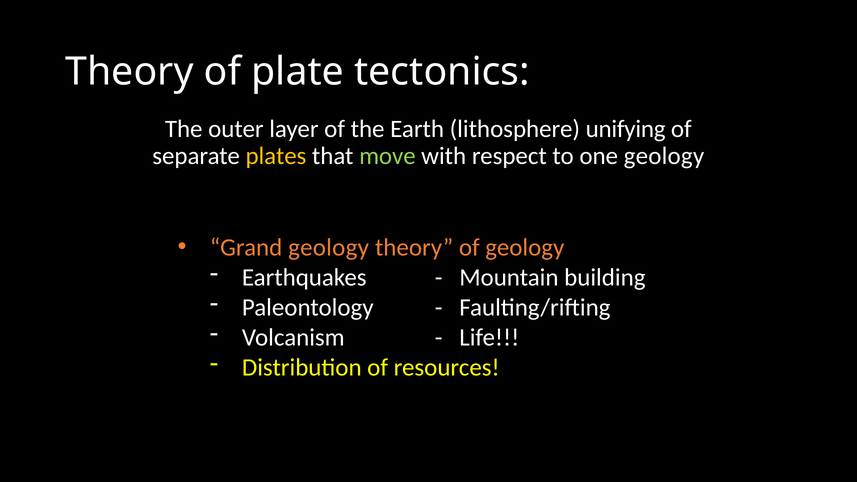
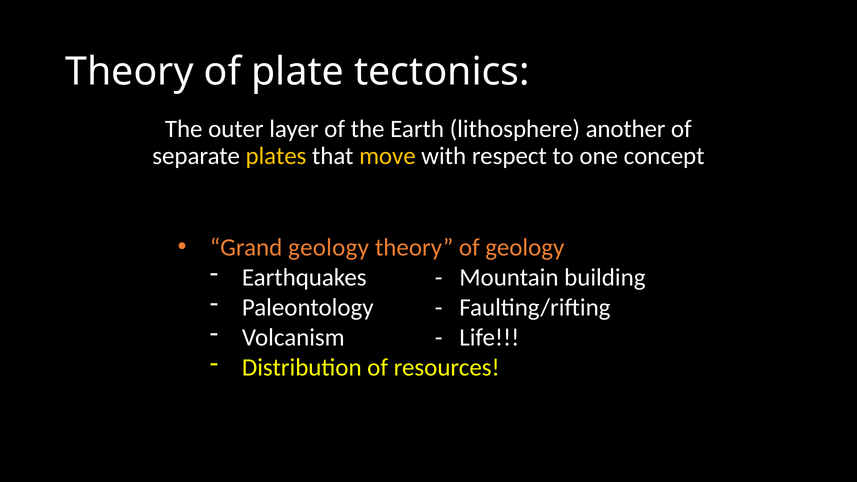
unifying: unifying -> another (626, 129)
move colour: light green -> yellow (387, 156)
one geology: geology -> concept (664, 156)
